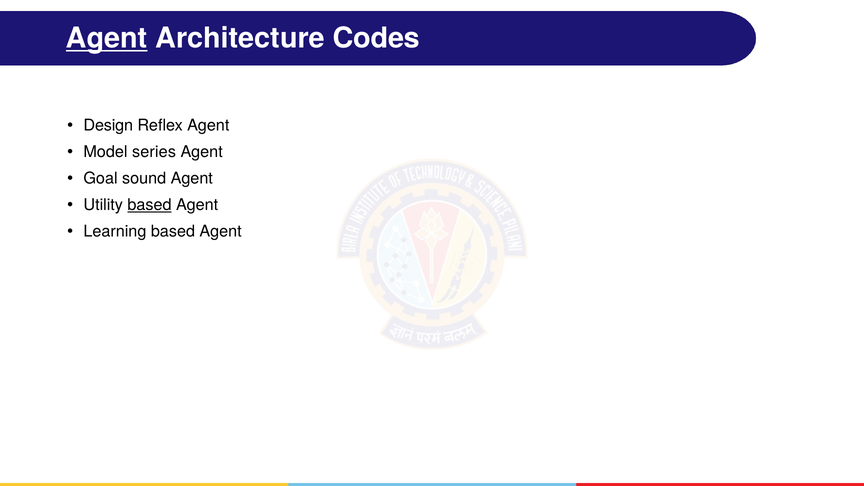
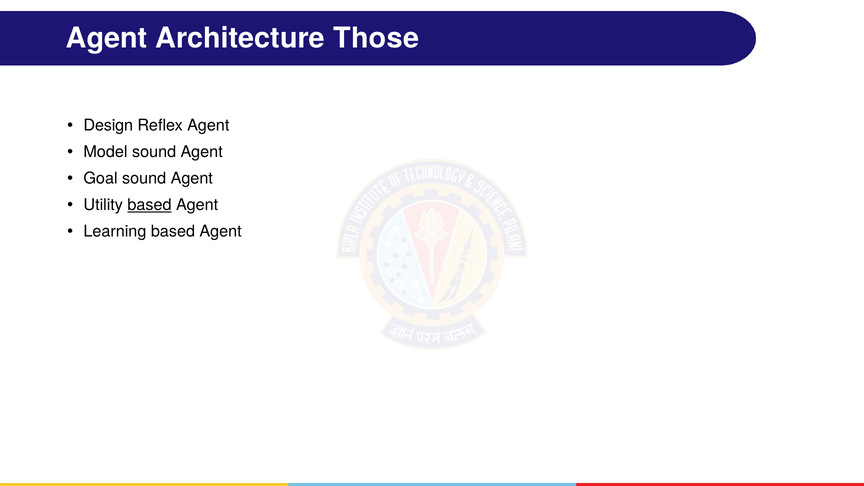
Agent underline: present -> none (107, 38)
Codes: Codes -> Those (376, 38)
Model series: series -> sound (154, 152)
